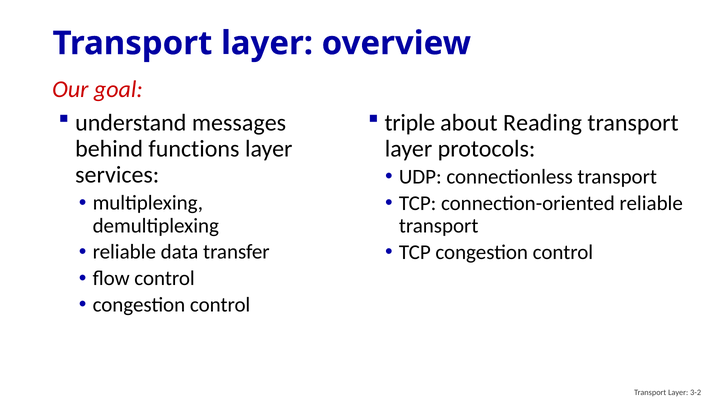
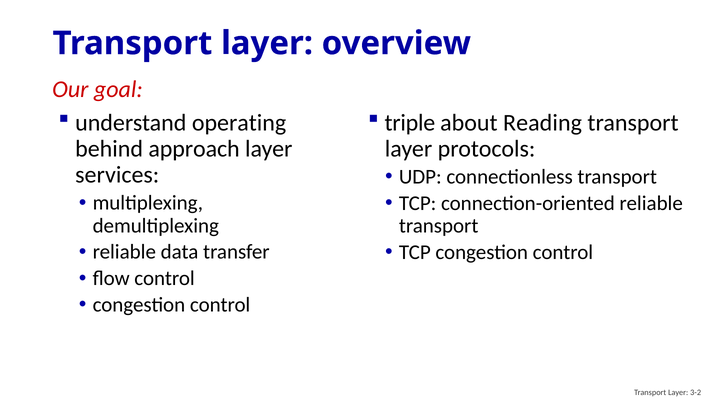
messages: messages -> operating (239, 123)
functions: functions -> approach (194, 149)
